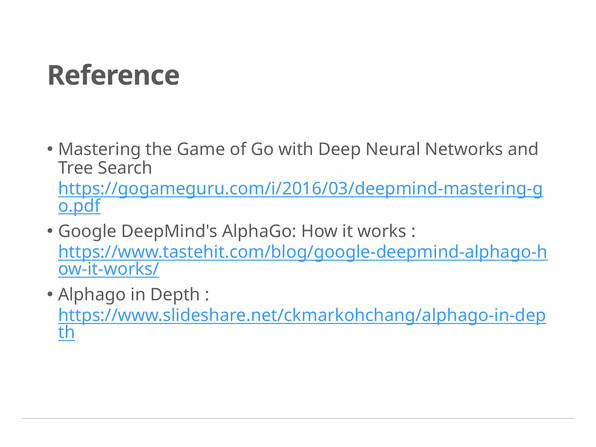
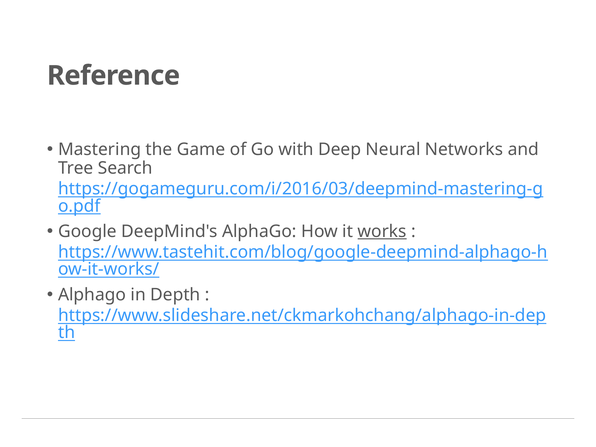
works underline: none -> present (382, 231)
